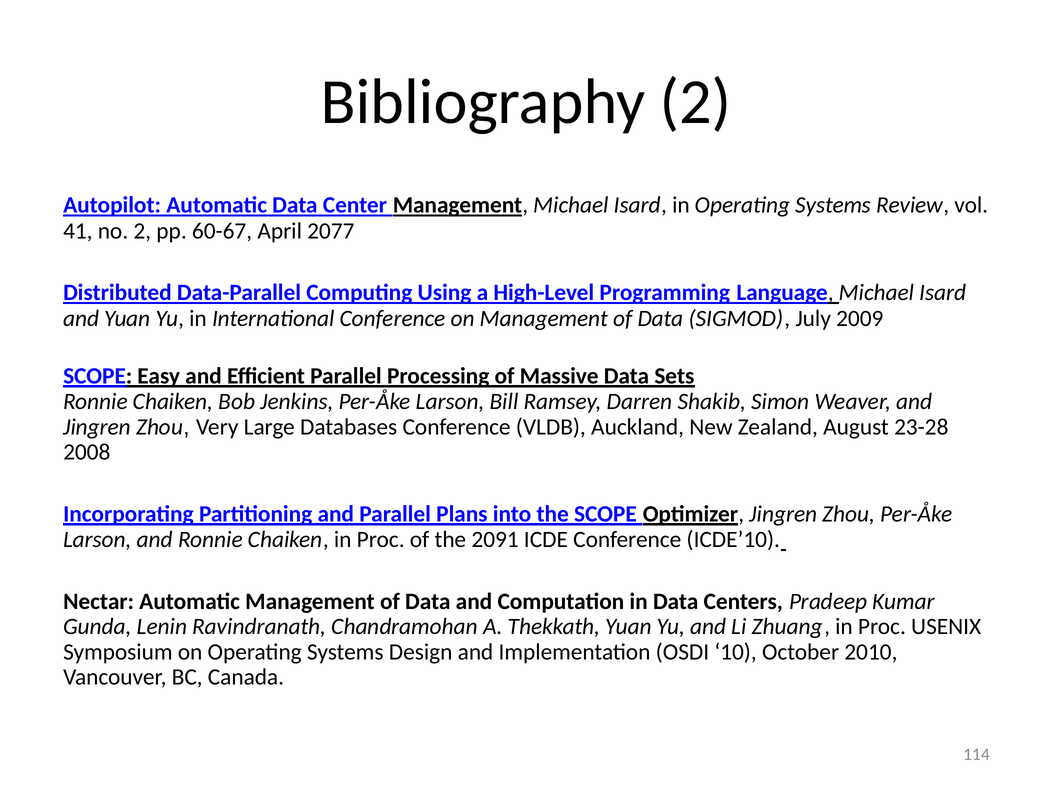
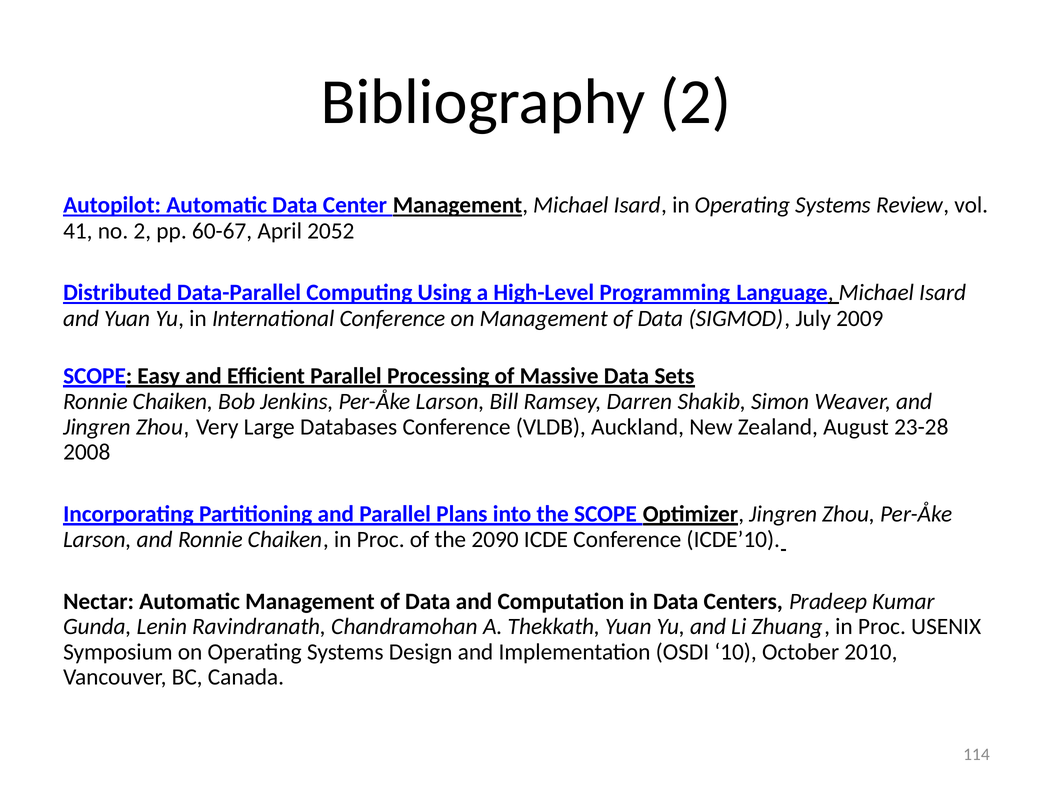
2077: 2077 -> 2052 (331, 231)
2091: 2091 -> 2090 (495, 540)
